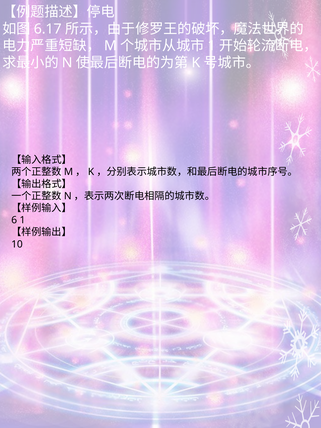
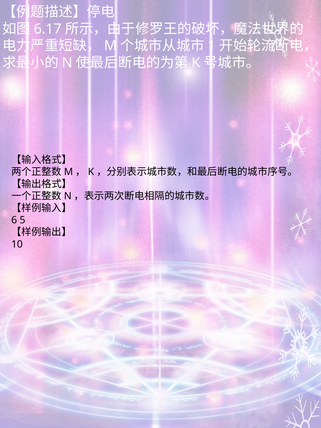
6 1: 1 -> 5 (22, 220)
